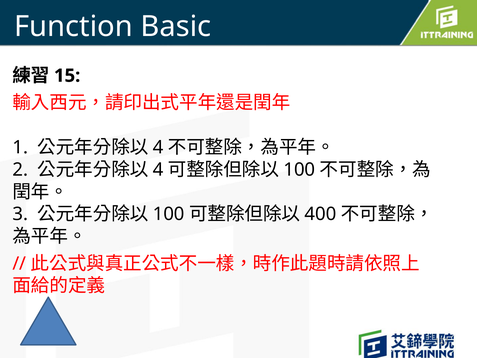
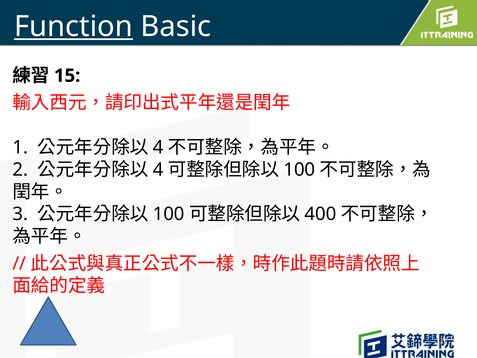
Function underline: none -> present (74, 27)
